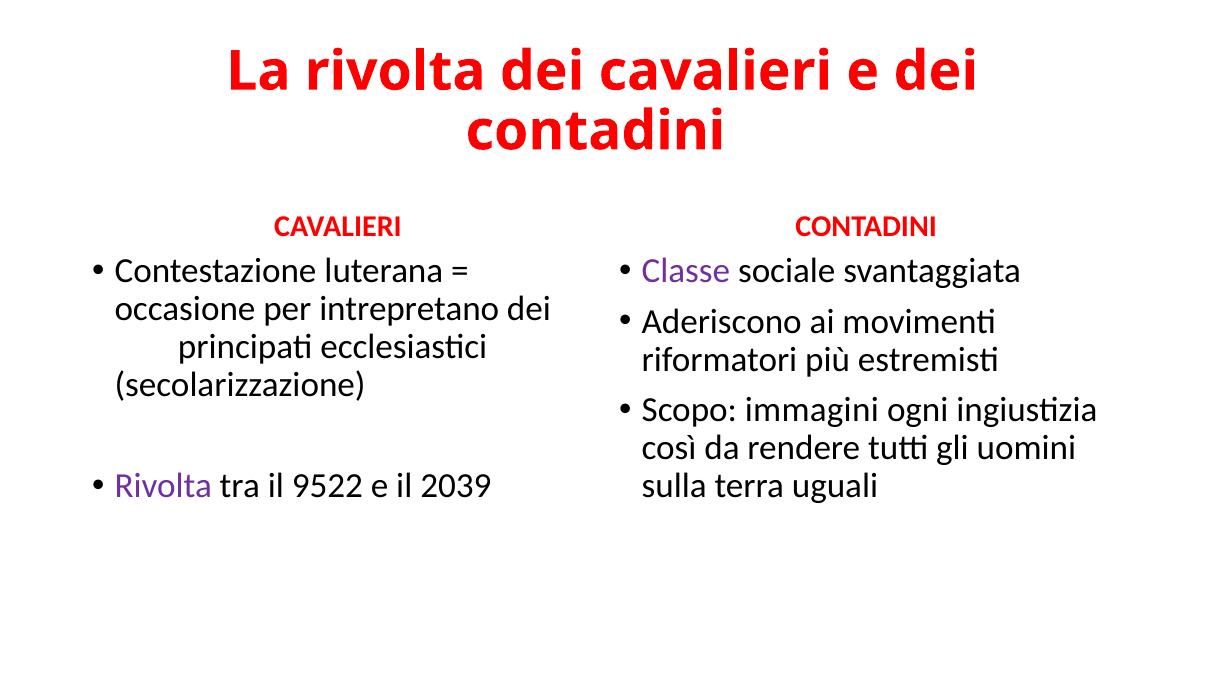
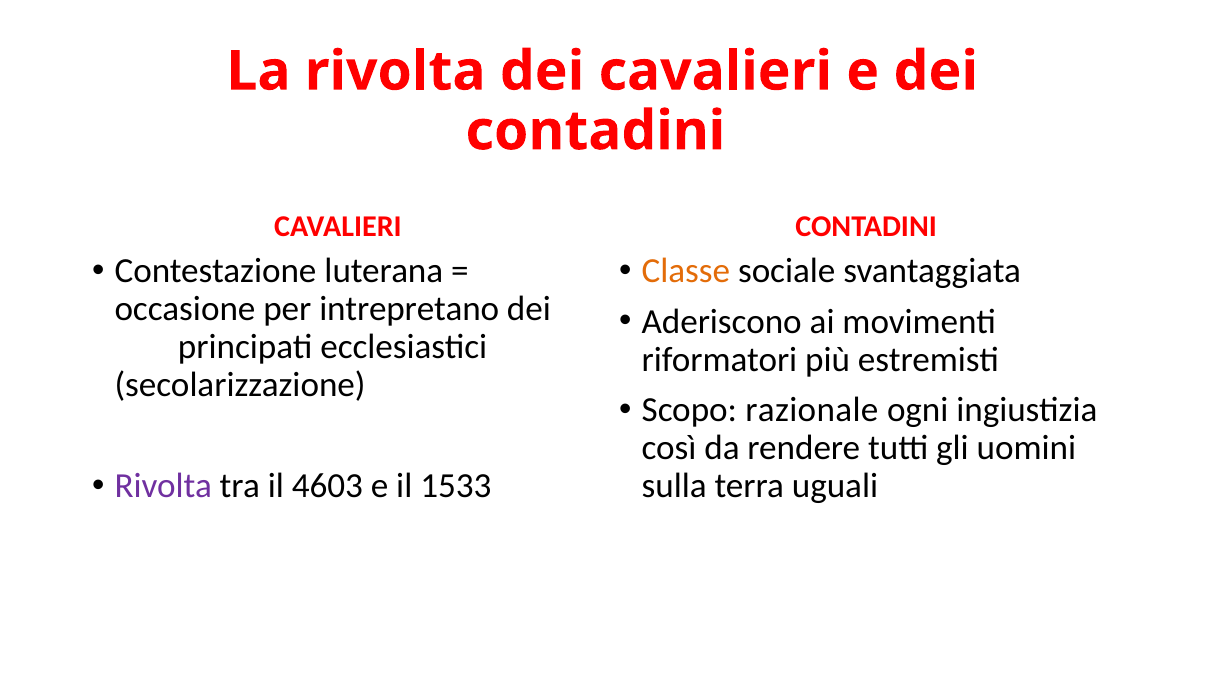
Classe colour: purple -> orange (686, 271)
immagini: immagini -> razionale (812, 410)
9522: 9522 -> 4603 (327, 486)
2039: 2039 -> 1533 (456, 486)
